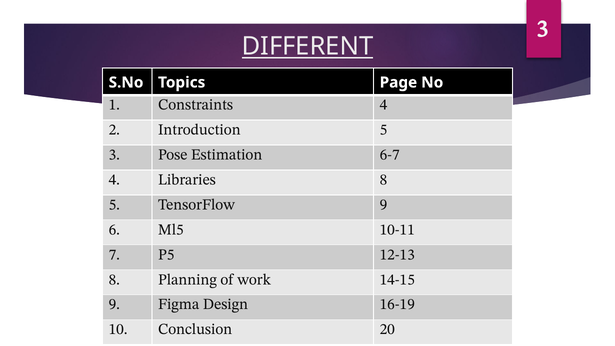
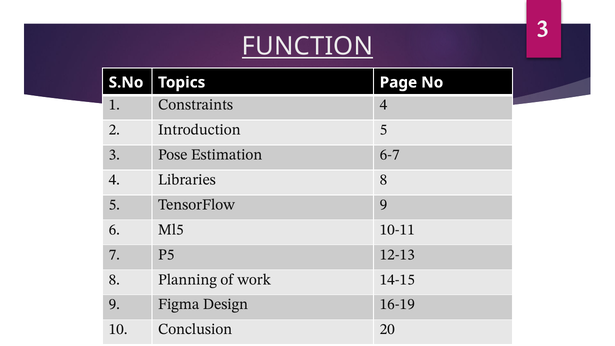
DIFFERENT: DIFFERENT -> FUNCTION (307, 46)
